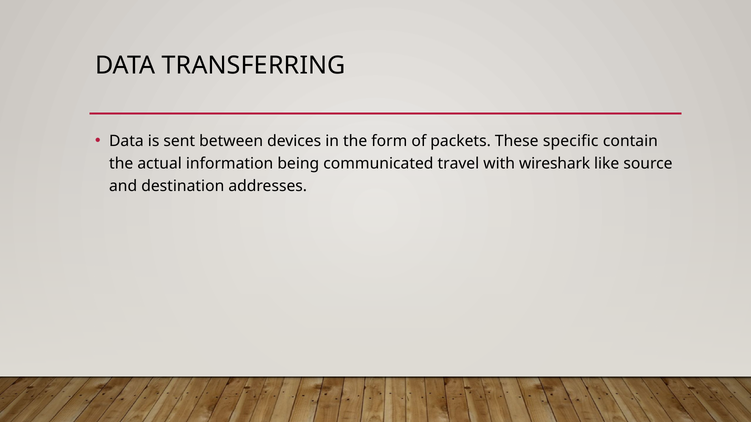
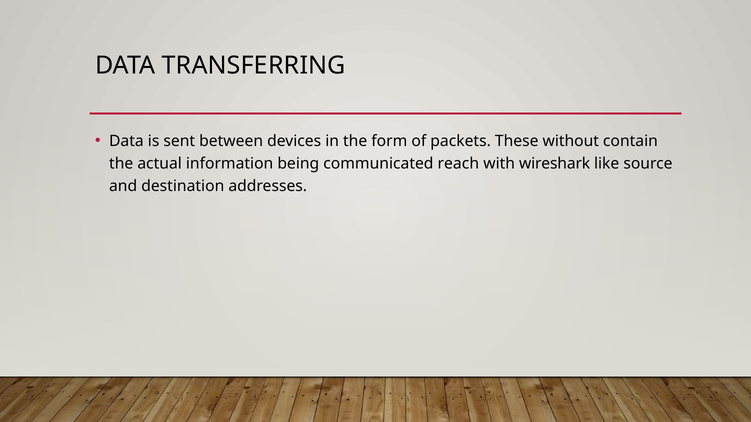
specific: specific -> without (571, 141)
travel: travel -> reach (458, 164)
